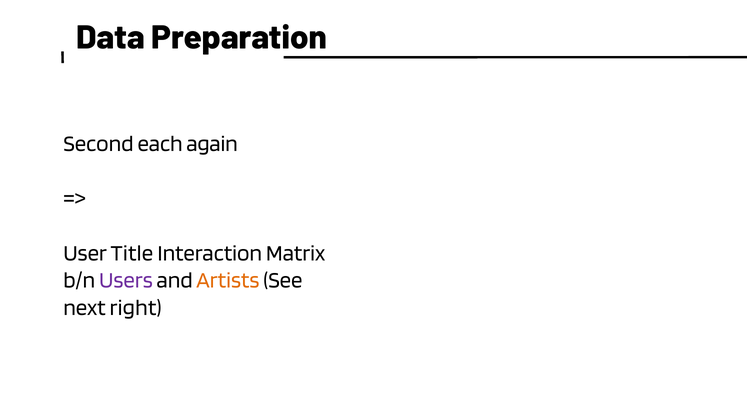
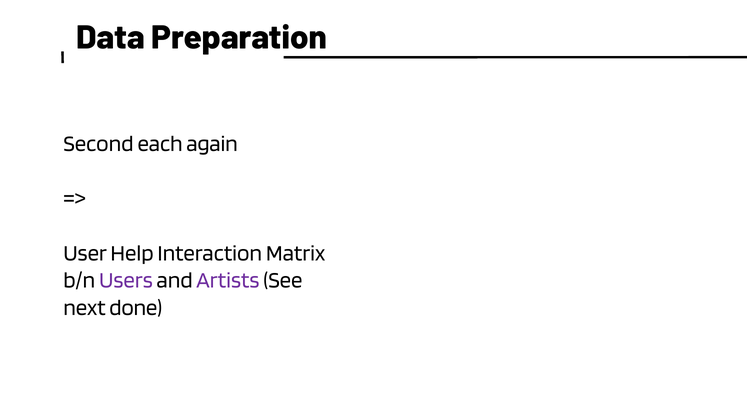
Title: Title -> Help (132, 253)
Artists colour: orange -> purple (228, 281)
right: right -> done (136, 308)
